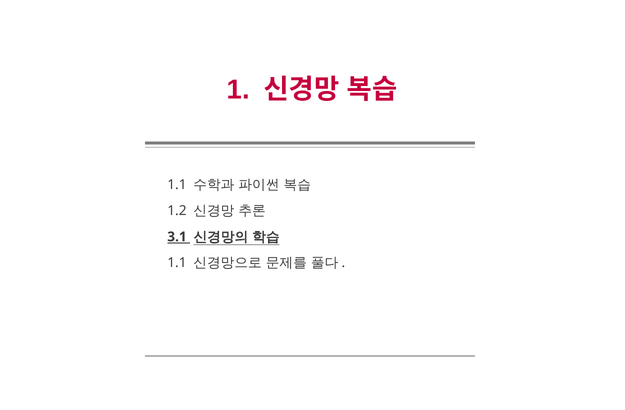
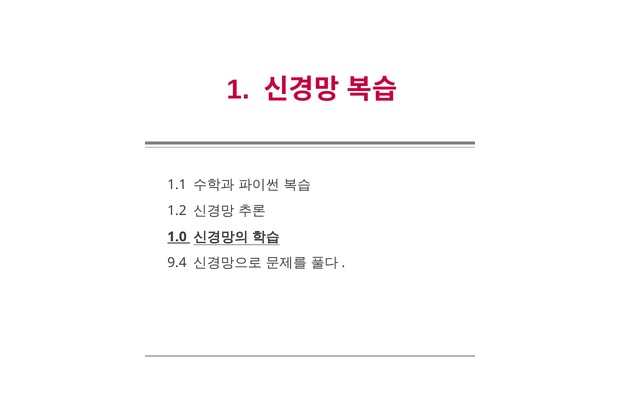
3.1: 3.1 -> 1.0 (177, 237)
1.1: 1.1 -> 9.4 (177, 263)
